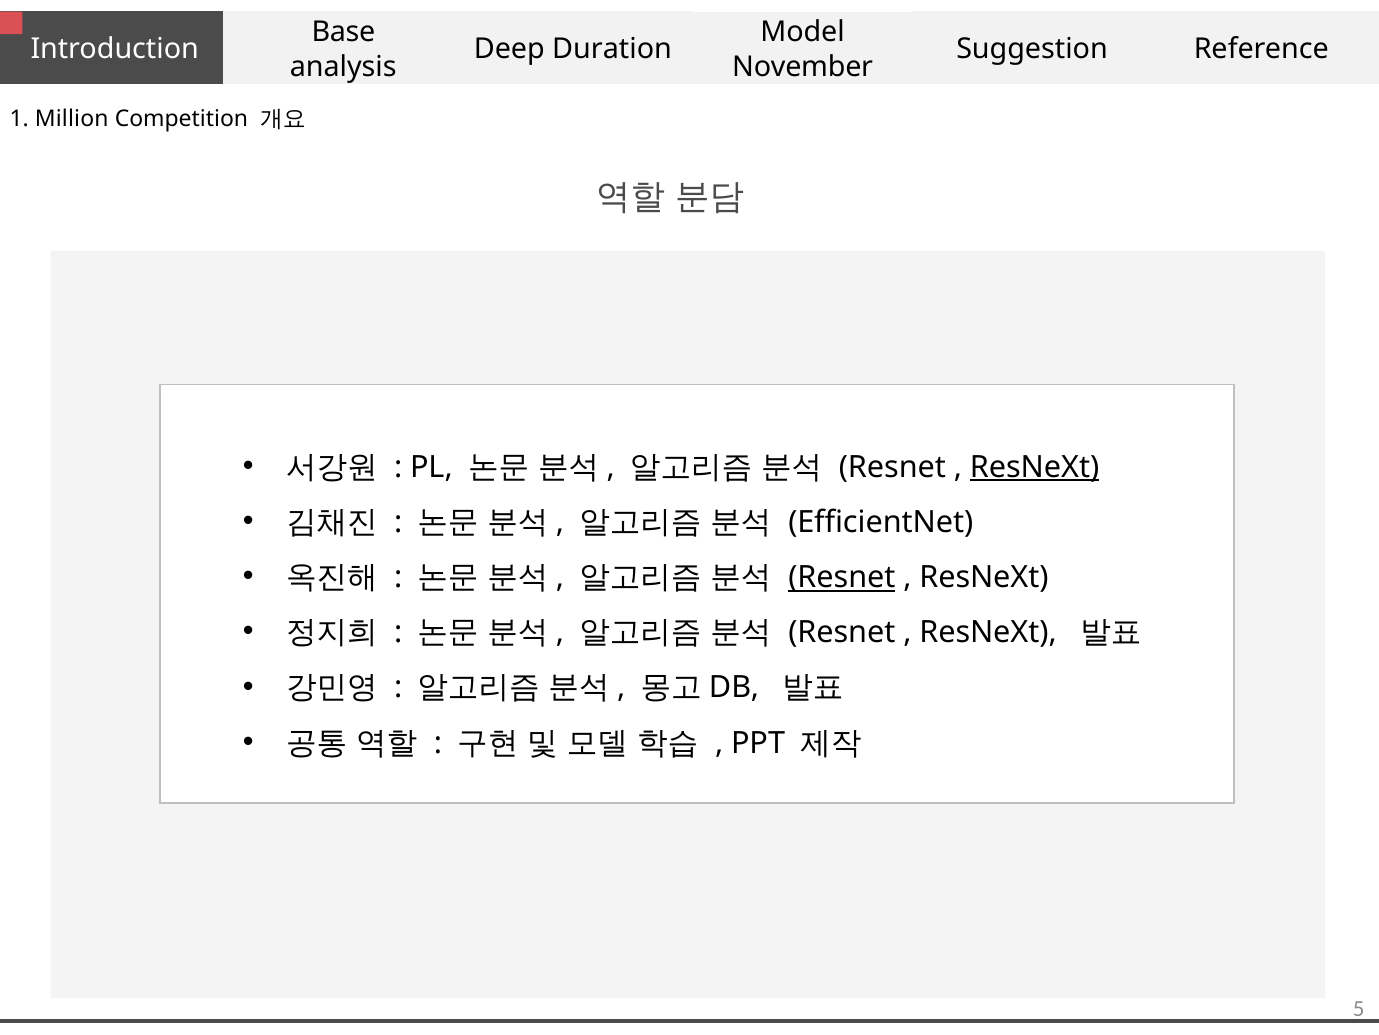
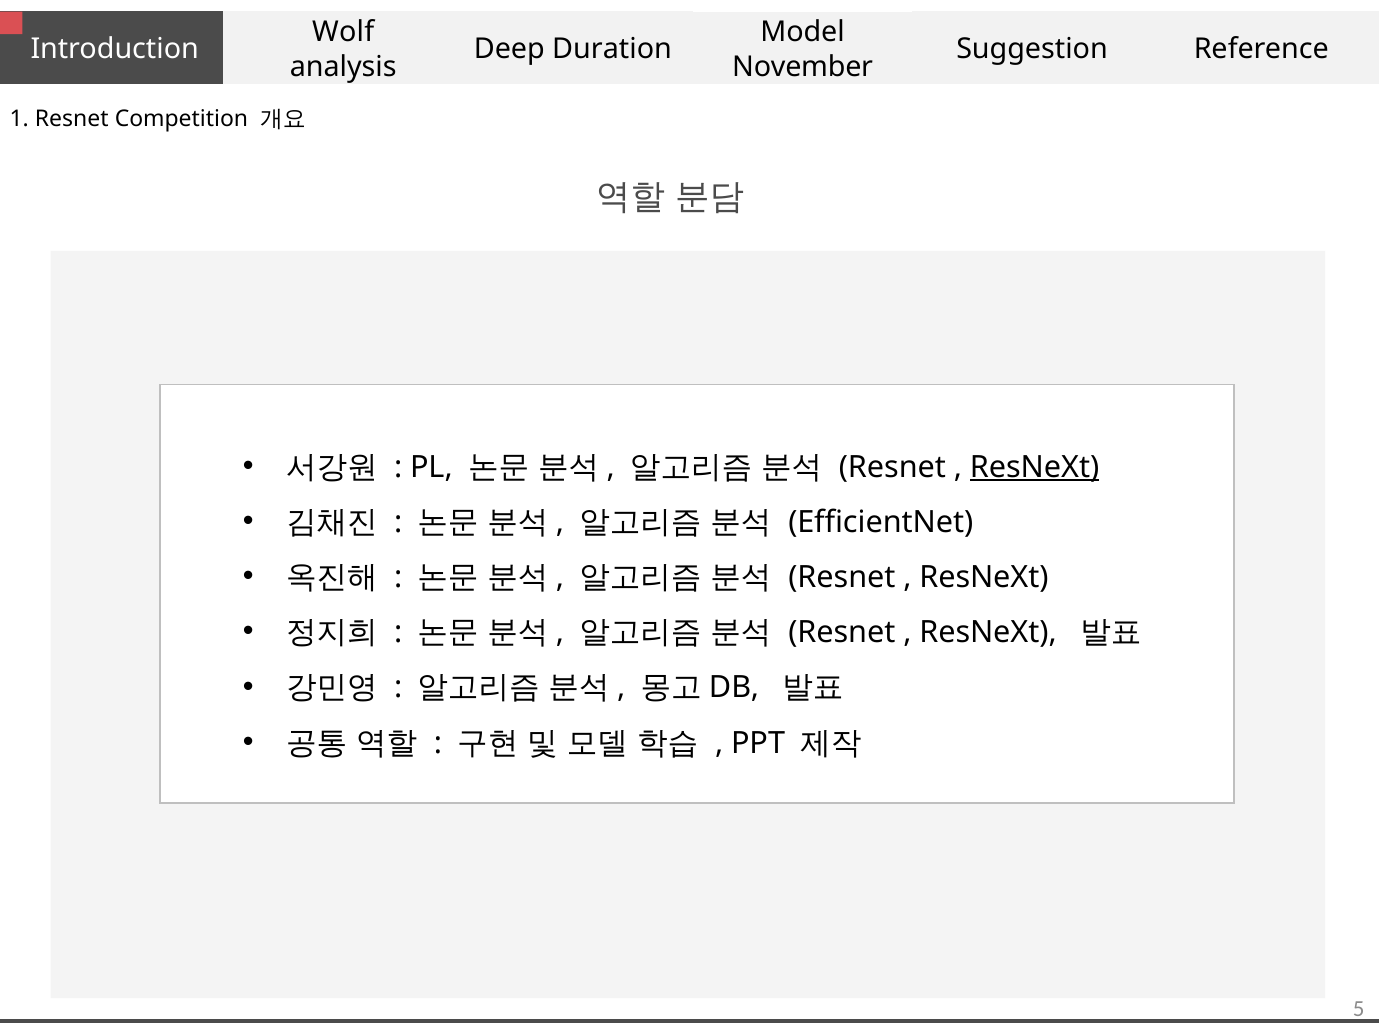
Base: Base -> Wolf (343, 32)
1 Million: Million -> Resnet (72, 119)
Resnet underline: present -> none (842, 577)
